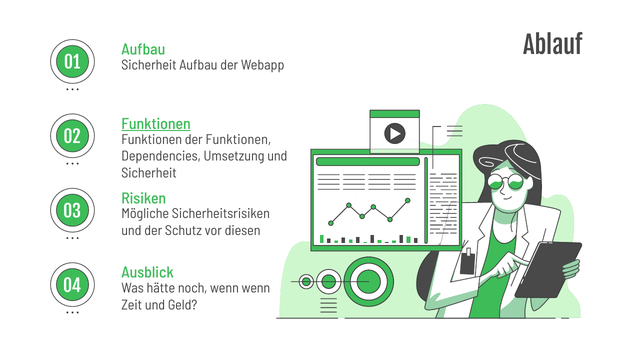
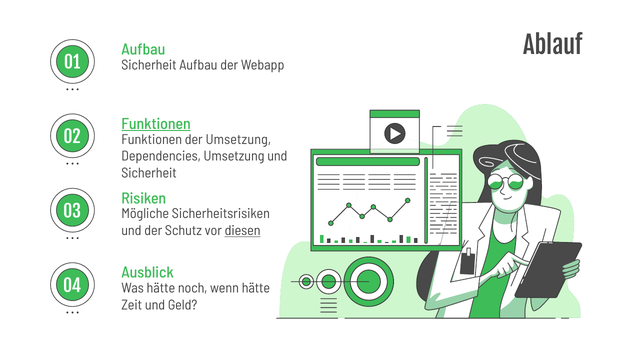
der Funktionen: Funktionen -> Umsetzung (238, 140)
diesen underline: none -> present (243, 231)
wenn wenn: wenn -> hätte (256, 289)
